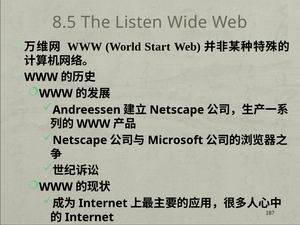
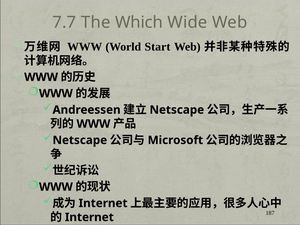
8.5: 8.5 -> 7.7 (64, 22)
Listen: Listen -> Which (139, 22)
